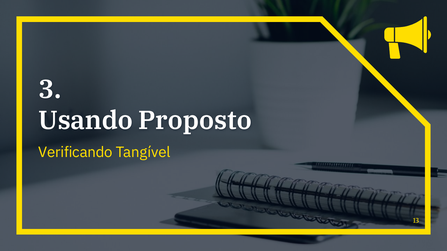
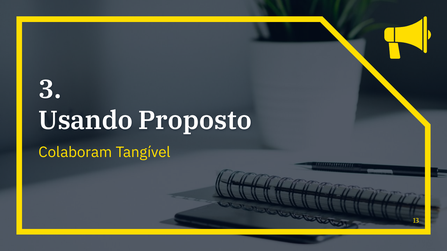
Verificando: Verificando -> Colaboram (75, 152)
